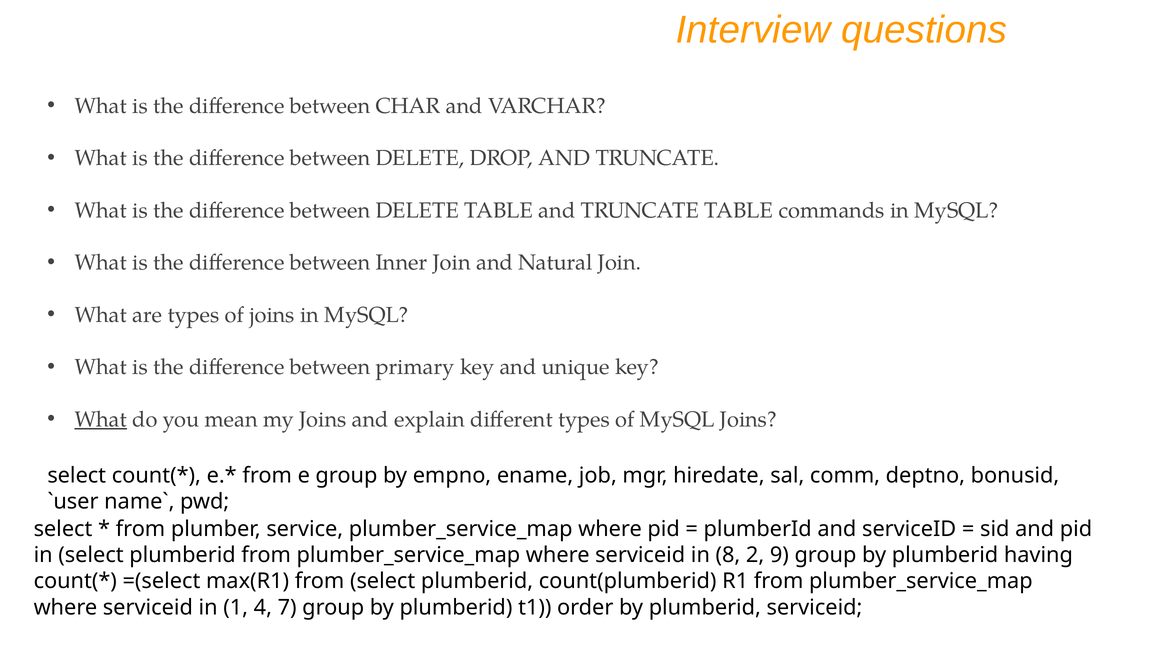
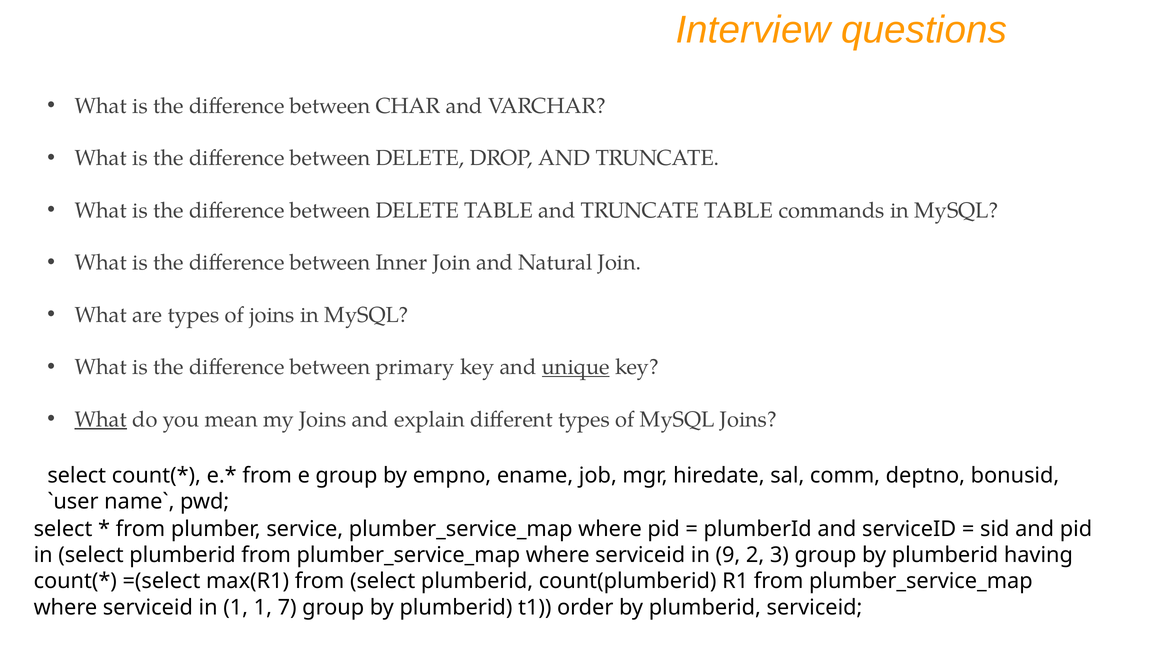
unique underline: none -> present (576, 367)
8: 8 -> 9 (728, 555)
9: 9 -> 3 (779, 555)
1 4: 4 -> 1 (263, 607)
